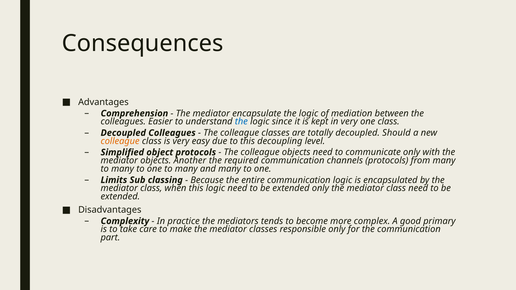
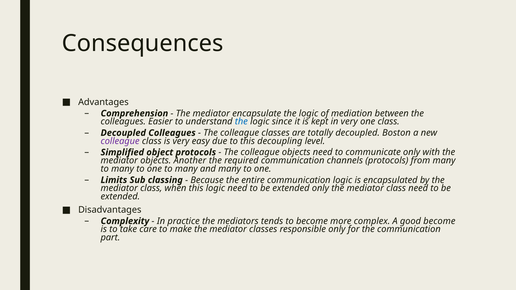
Should: Should -> Boston (396, 133)
colleague colour: orange -> purple (120, 141)
good primary: primary -> become (439, 221)
